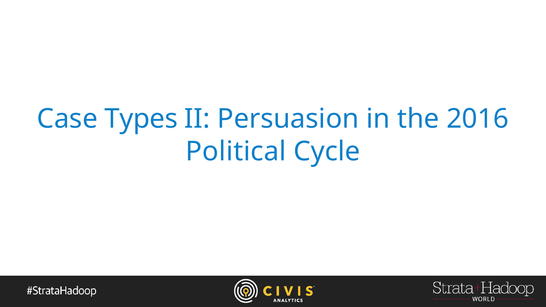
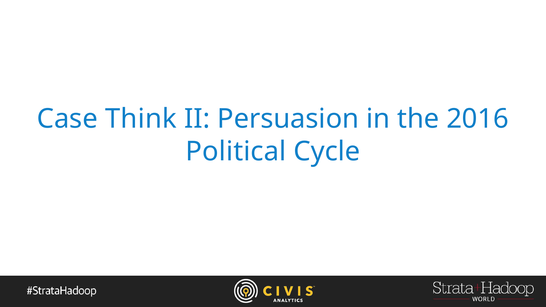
Types: Types -> Think (141, 119)
